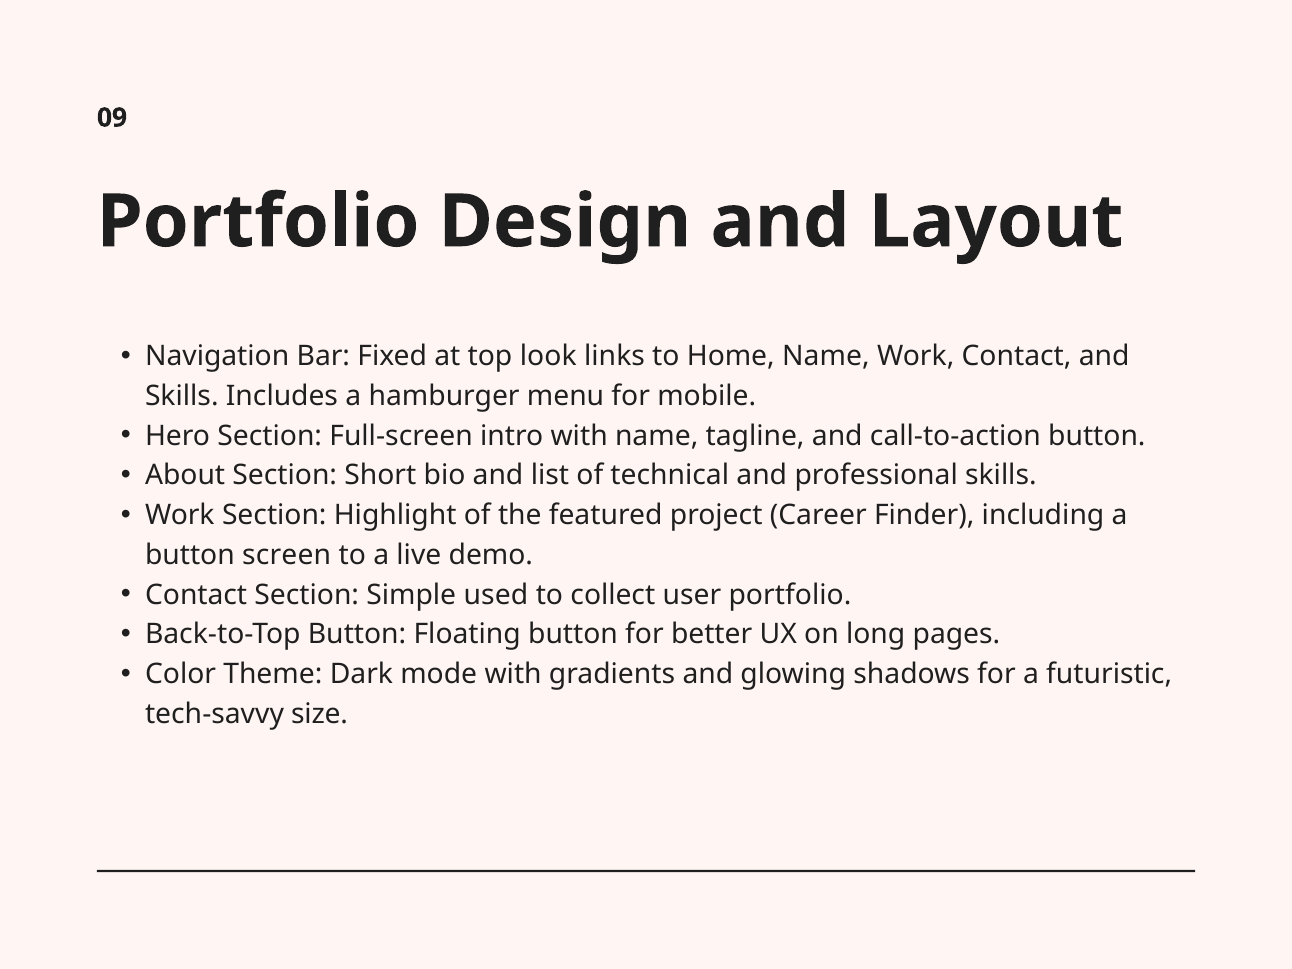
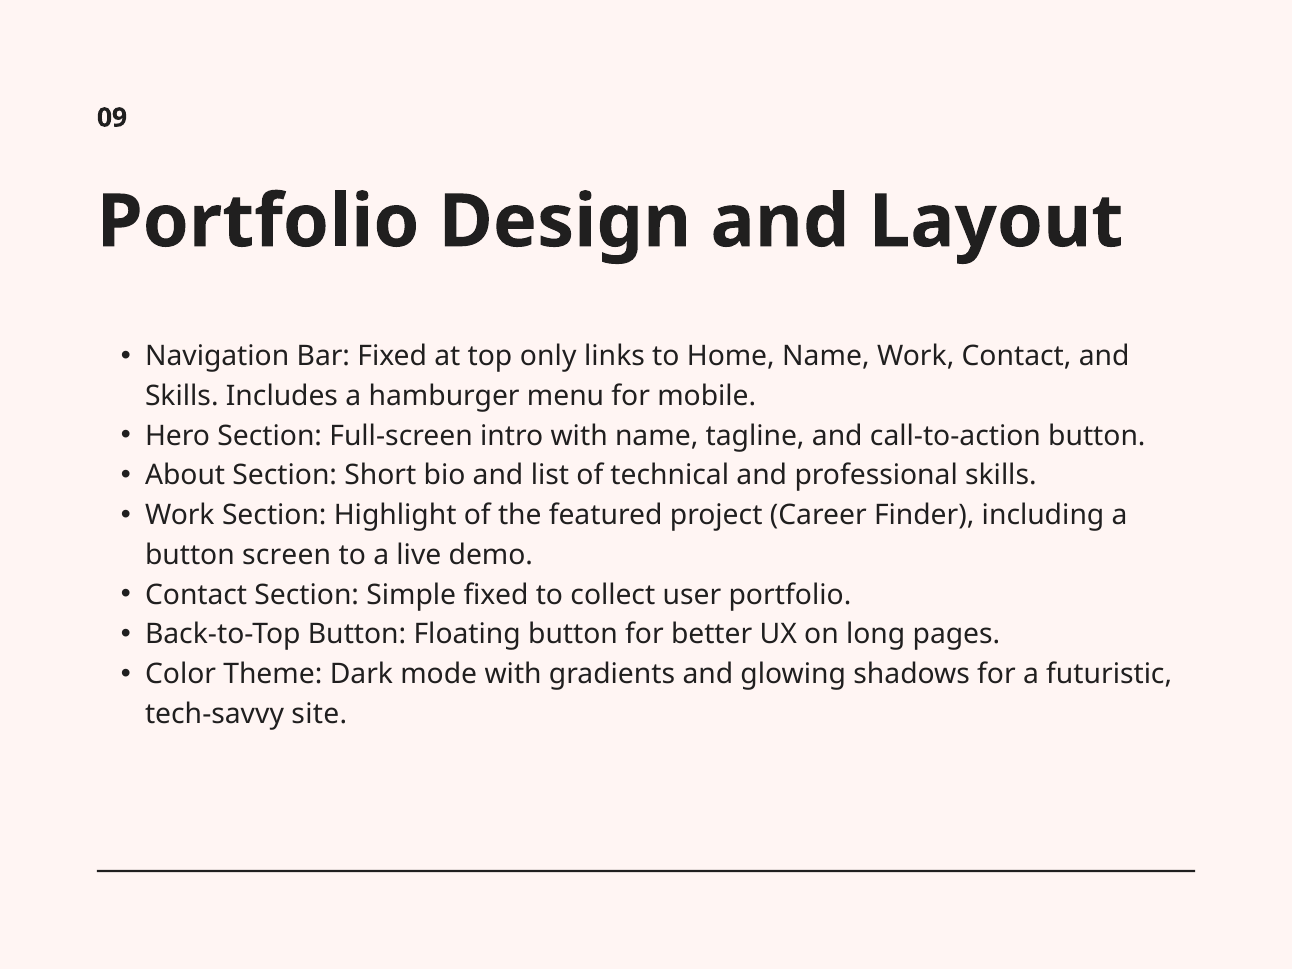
look: look -> only (548, 356)
Simple used: used -> fixed (496, 595)
size: size -> site (319, 714)
